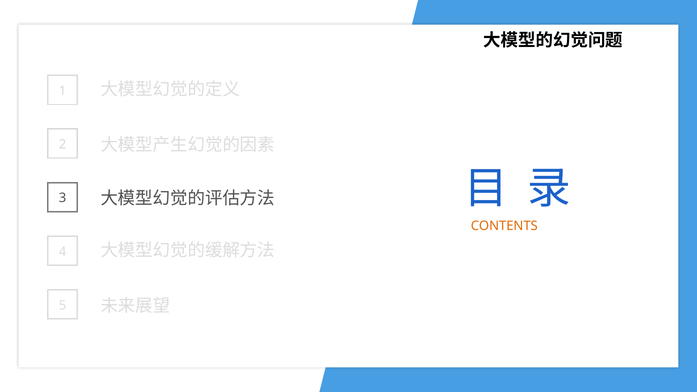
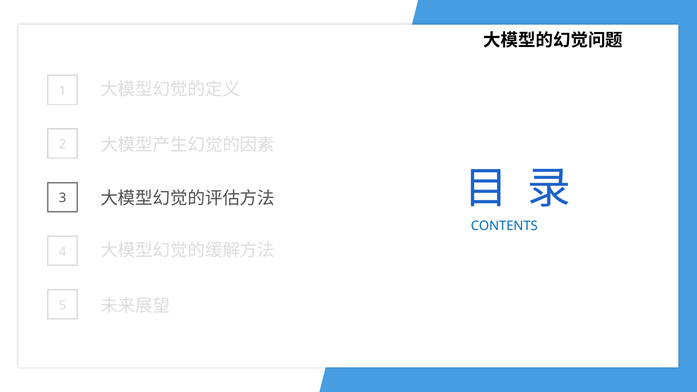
CONTENTS colour: orange -> blue (504, 226)
